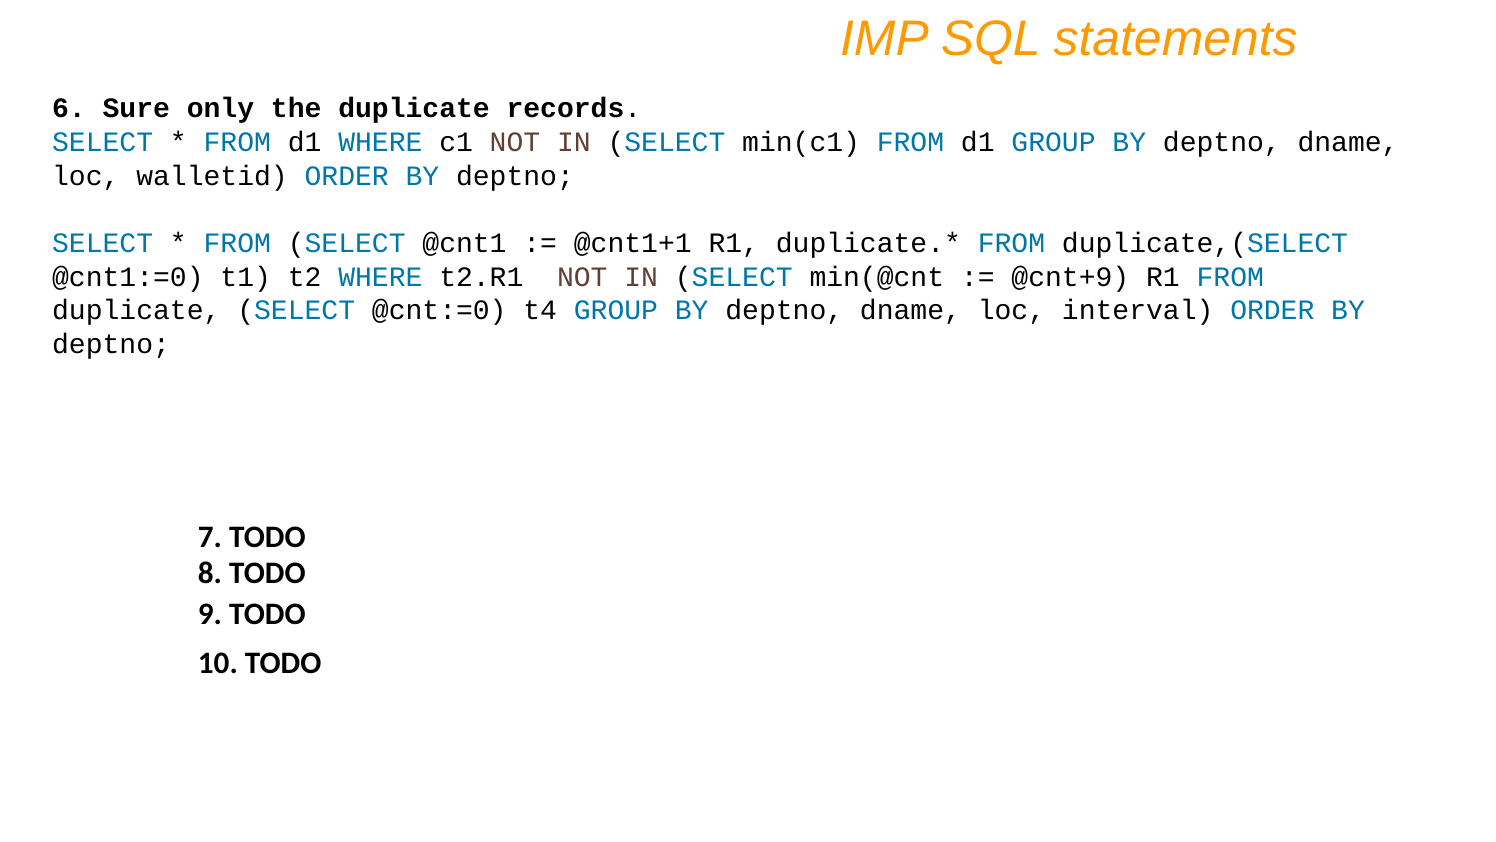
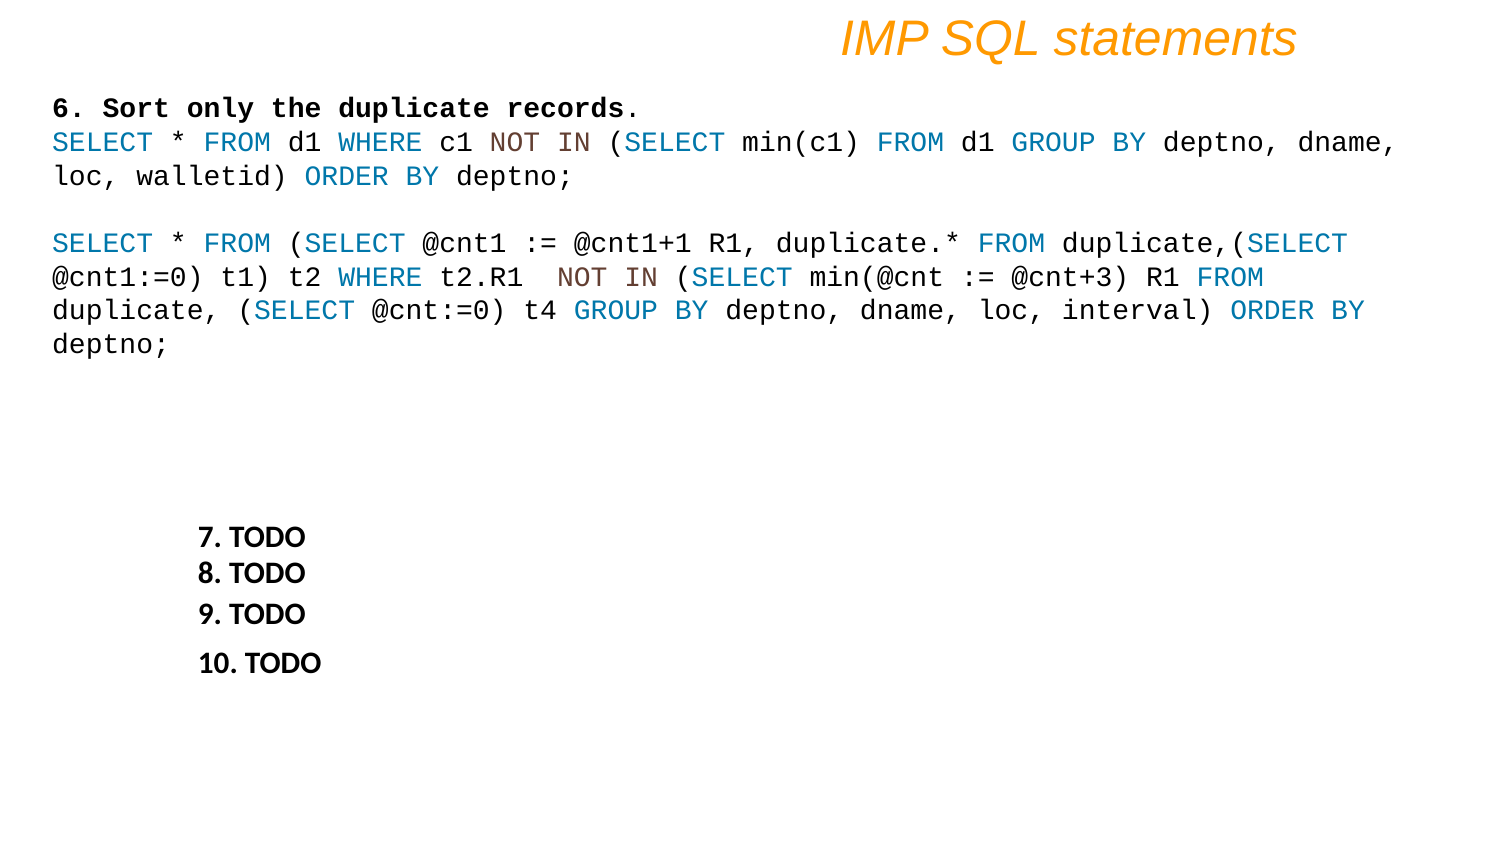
Sure: Sure -> Sort (136, 108)
@cnt+9: @cnt+9 -> @cnt+3 (1070, 277)
